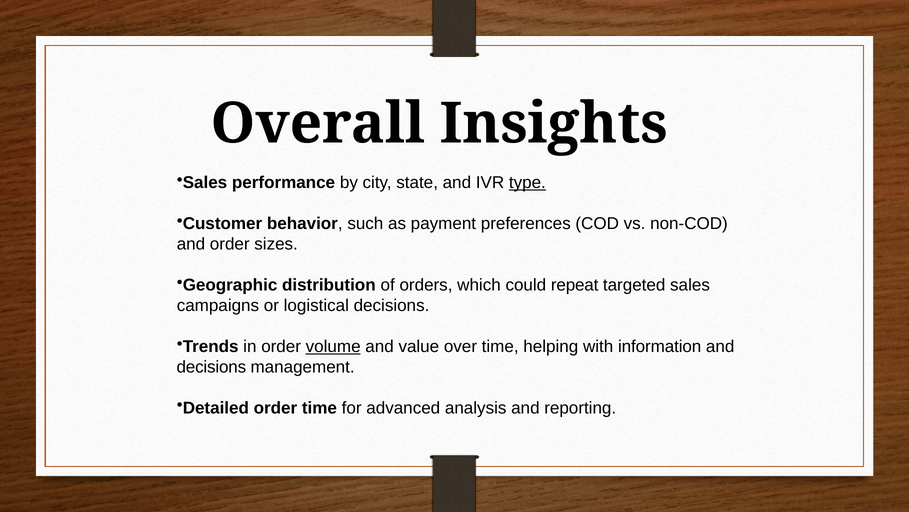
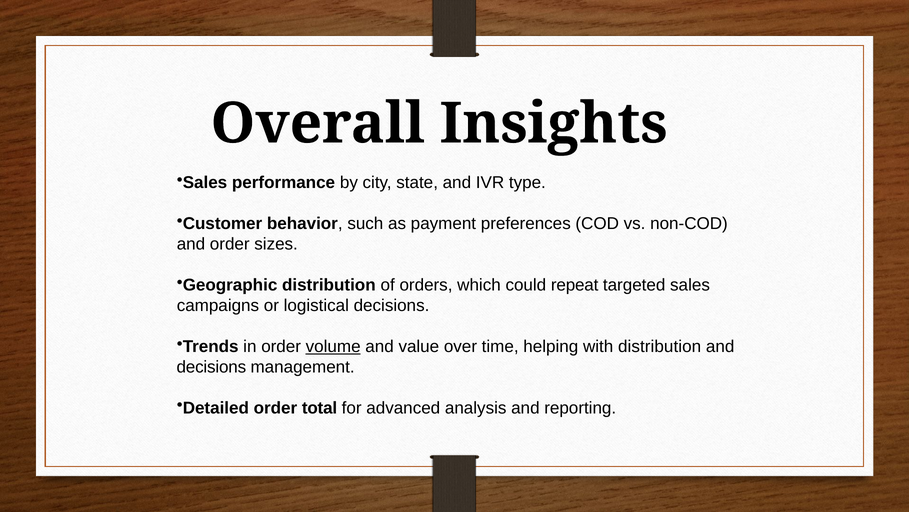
type underline: present -> none (527, 183)
with information: information -> distribution (660, 346)
order time: time -> total (320, 408)
